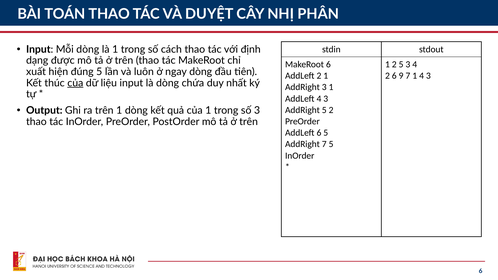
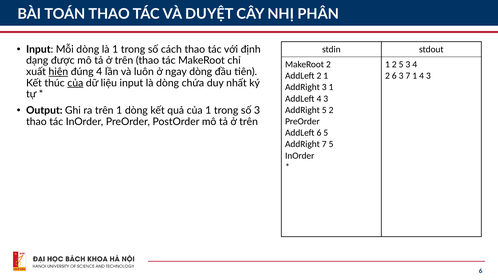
MakeRoot 6: 6 -> 2 (328, 64)
hiện underline: none -> present (58, 72)
đúng 5: 5 -> 4 (99, 72)
6 9: 9 -> 3 (401, 76)
